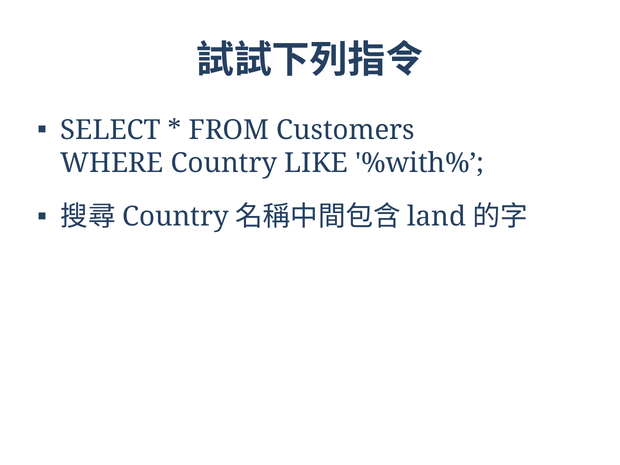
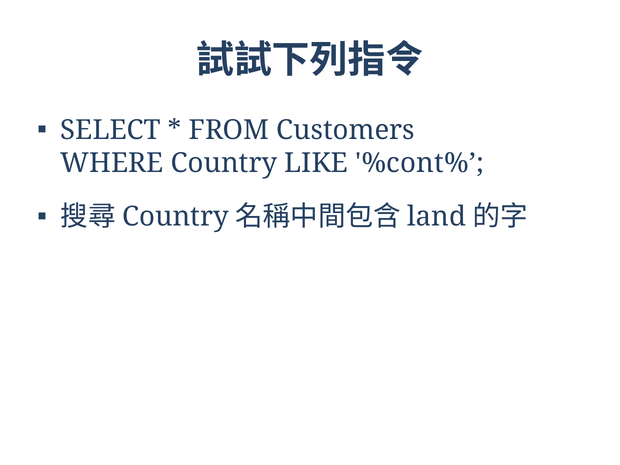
%with%: %with% -> %cont% (420, 163)
